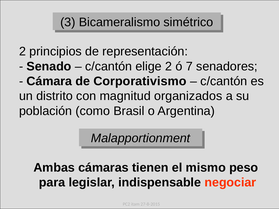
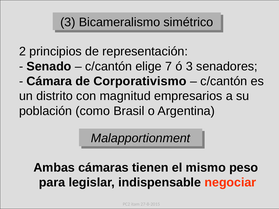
elige 2: 2 -> 7 (169, 66)
ó 7: 7 -> 3 (189, 66)
organizados: organizados -> empresarios (188, 96)
